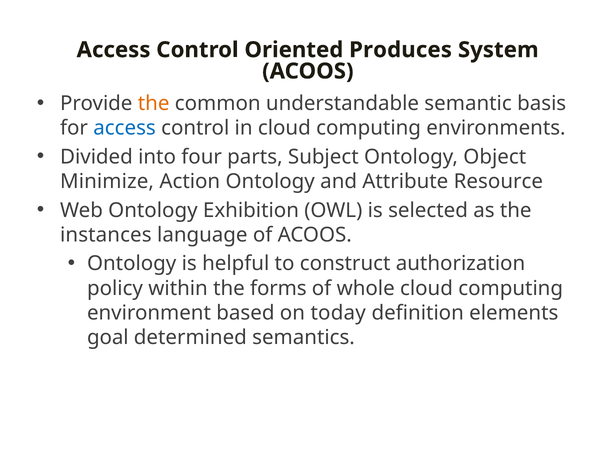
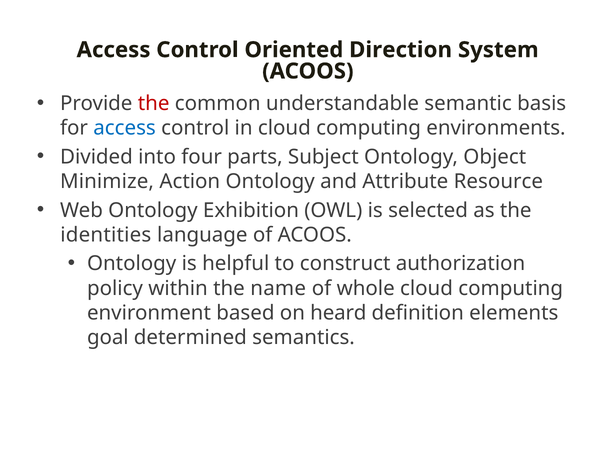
Produces: Produces -> Direction (401, 50)
the colour: orange -> red (154, 103)
instances: instances -> identities (106, 235)
forms: forms -> name (278, 288)
today: today -> heard (338, 313)
